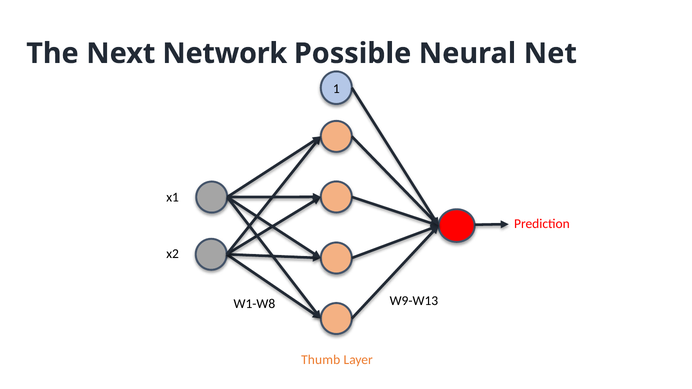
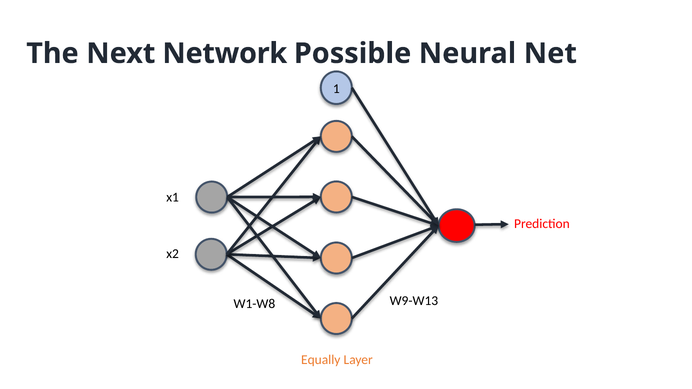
Thumb: Thumb -> Equally (321, 360)
